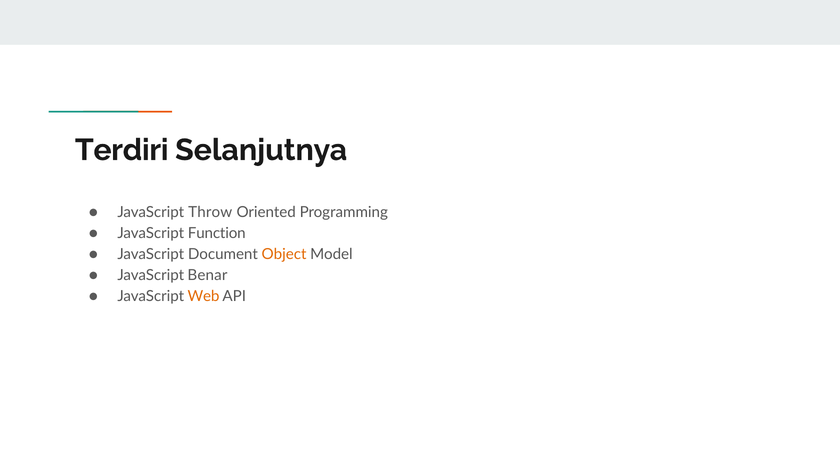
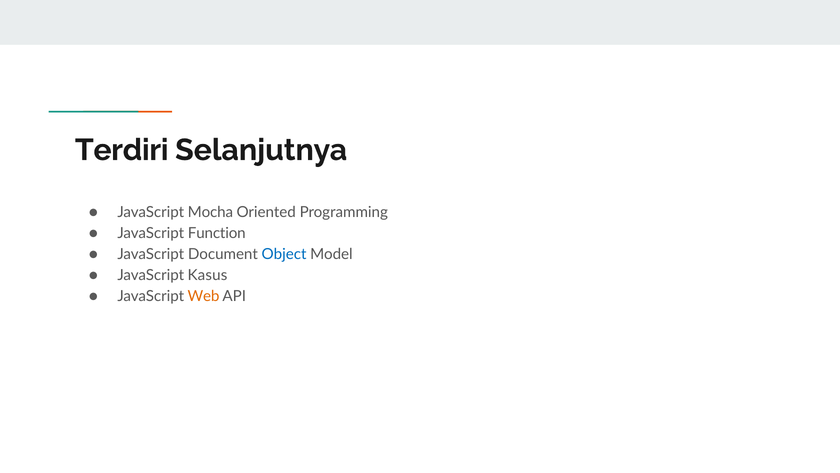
Throw: Throw -> Mocha (210, 212)
Object colour: orange -> blue (284, 254)
Benar: Benar -> Kasus (207, 275)
